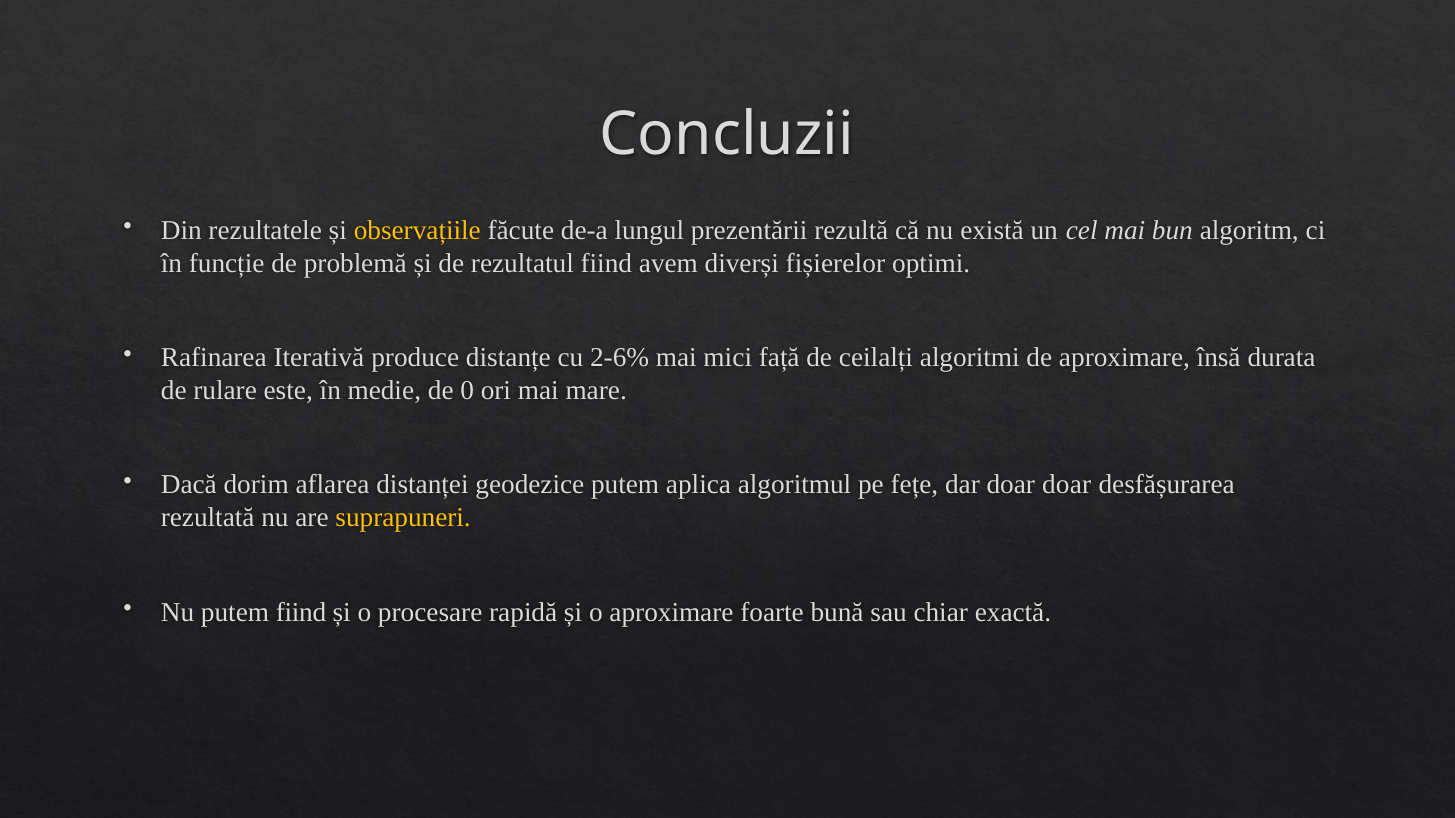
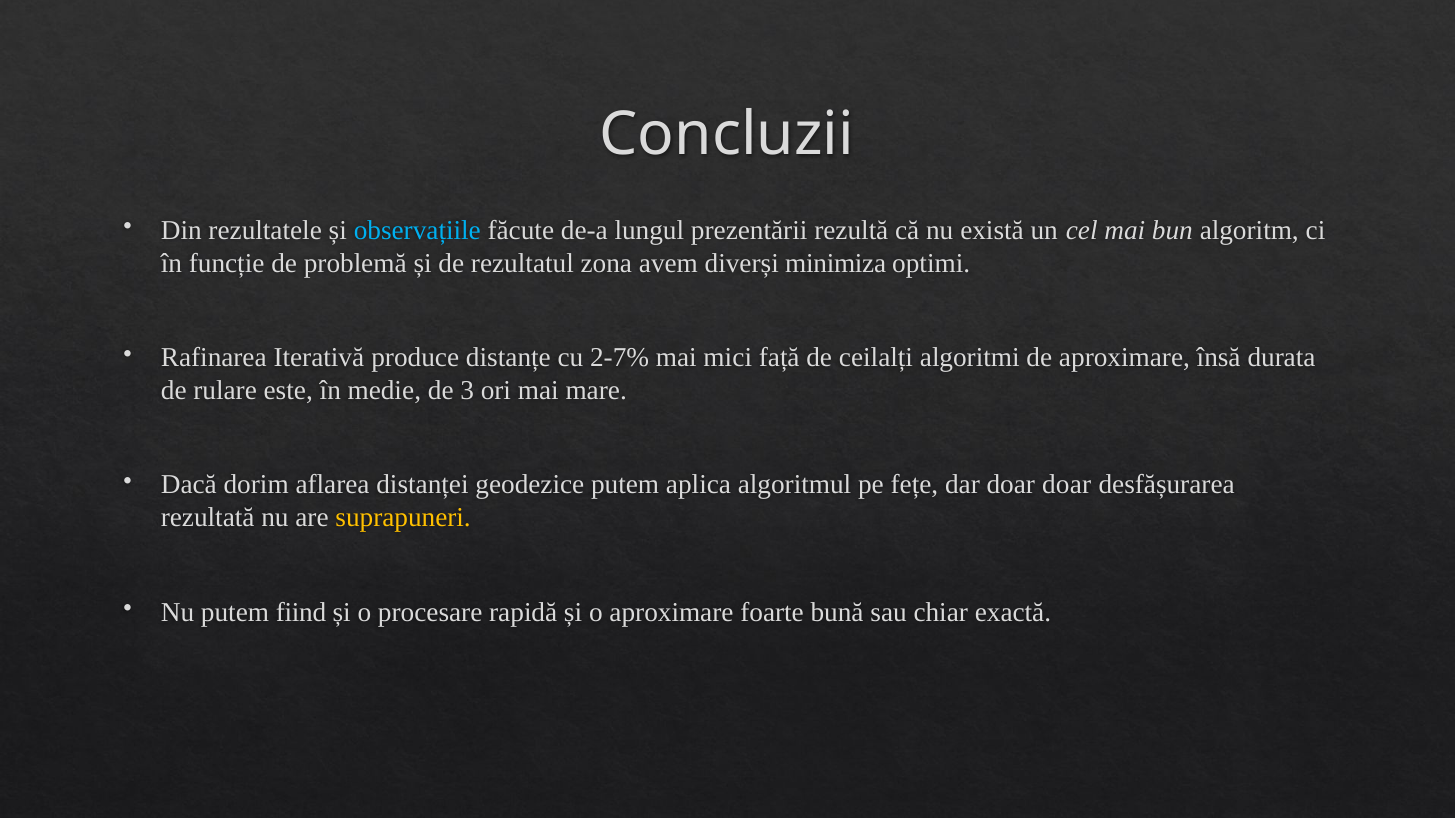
observațiile colour: yellow -> light blue (417, 230)
rezultatul fiind: fiind -> zona (606, 263)
fișierelor: fișierelor -> minimiza (836, 263)
2-6%: 2-6% -> 2-7% (620, 358)
0: 0 -> 3 (467, 391)
